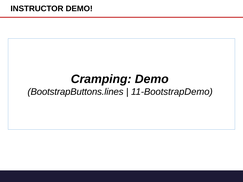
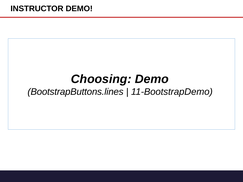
Cramping: Cramping -> Choosing (101, 79)
